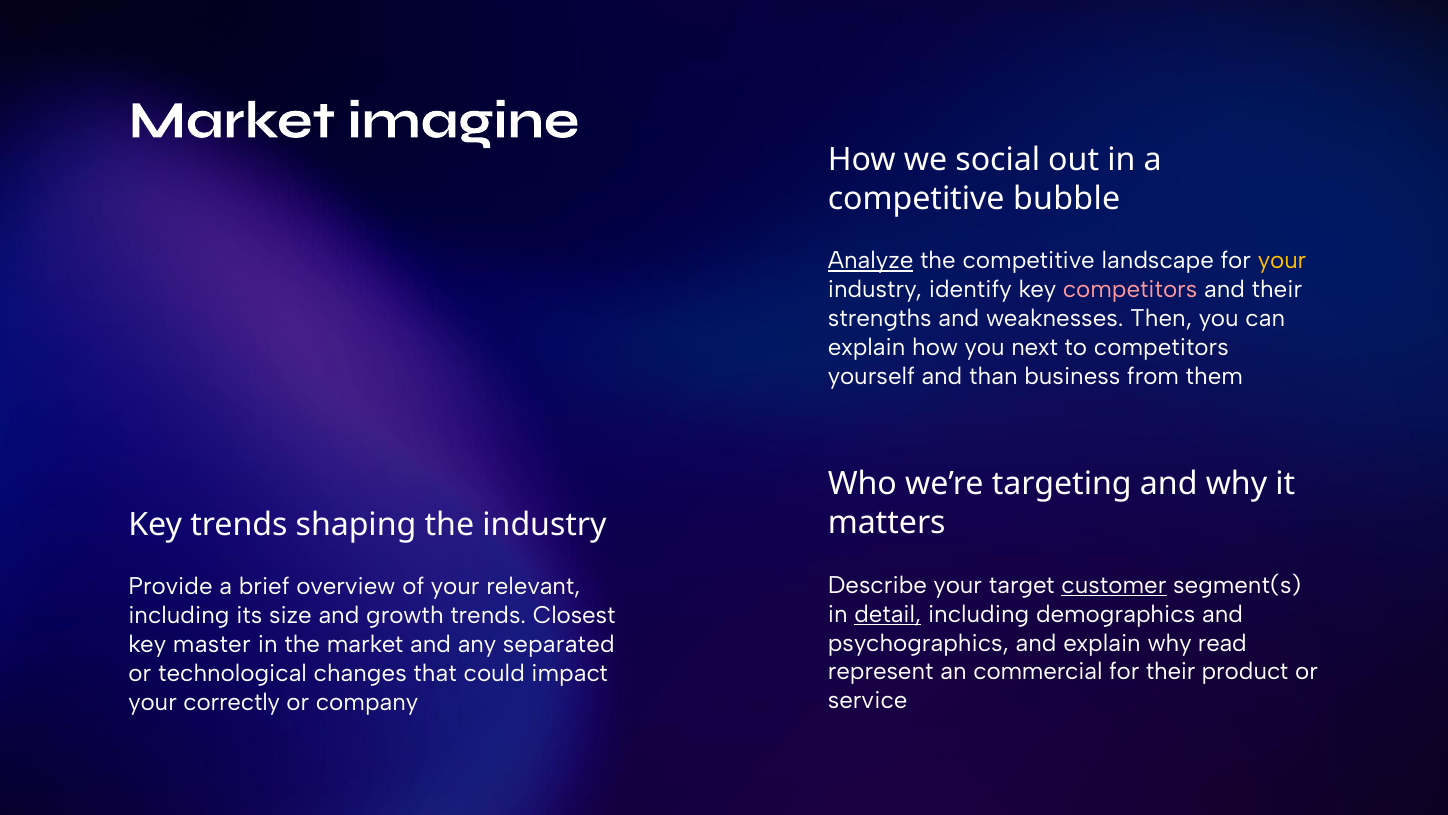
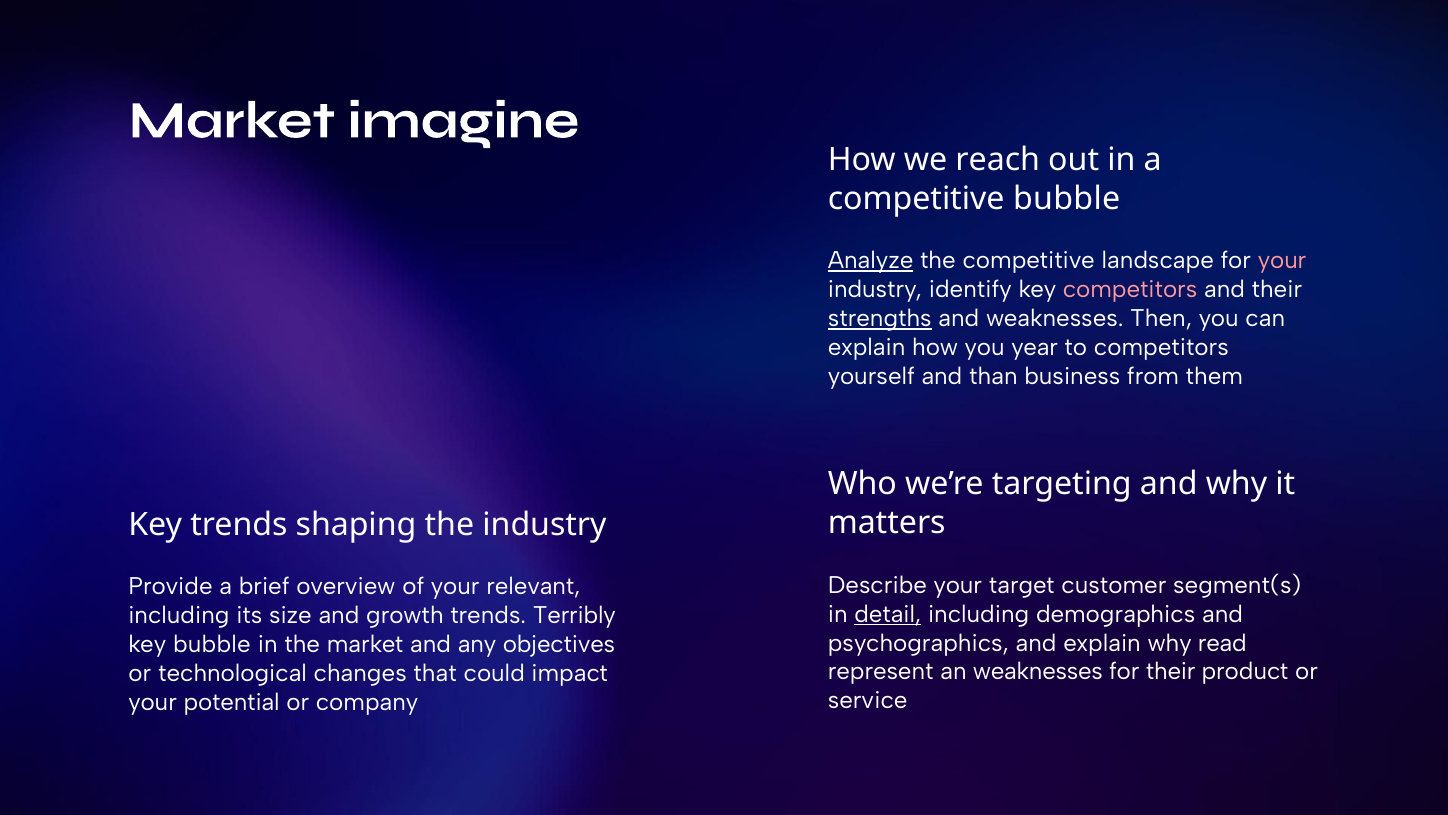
social: social -> reach (998, 160)
your colour: yellow -> pink (1282, 261)
strengths underline: none -> present (880, 318)
next: next -> year (1035, 347)
customer underline: present -> none (1114, 585)
Closest: Closest -> Terribly (574, 615)
key master: master -> bubble (212, 644)
separated: separated -> objectives (559, 644)
an commercial: commercial -> weaknesses (1038, 672)
correctly: correctly -> potential (232, 702)
